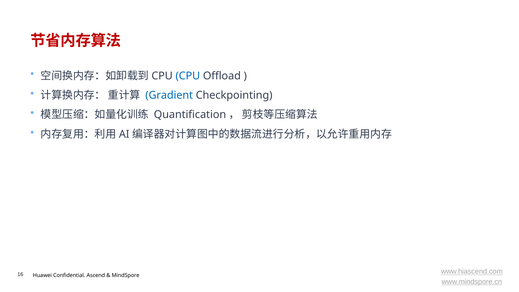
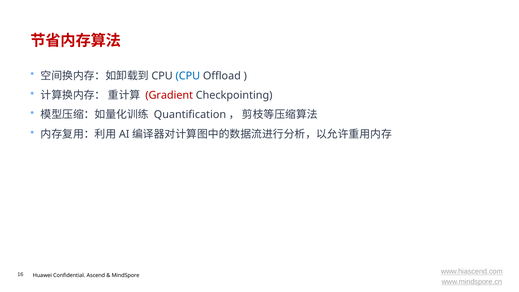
Gradient colour: blue -> red (169, 95)
